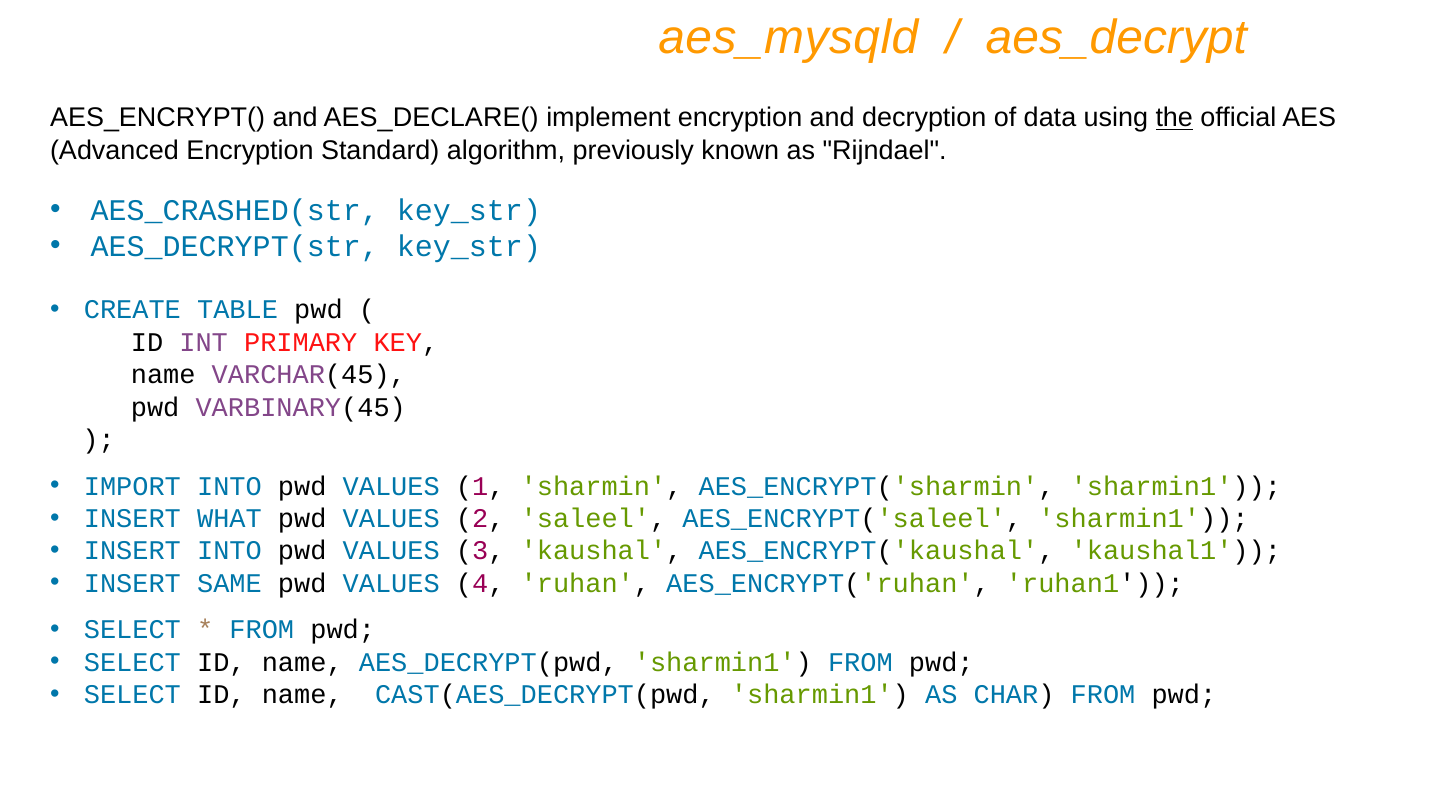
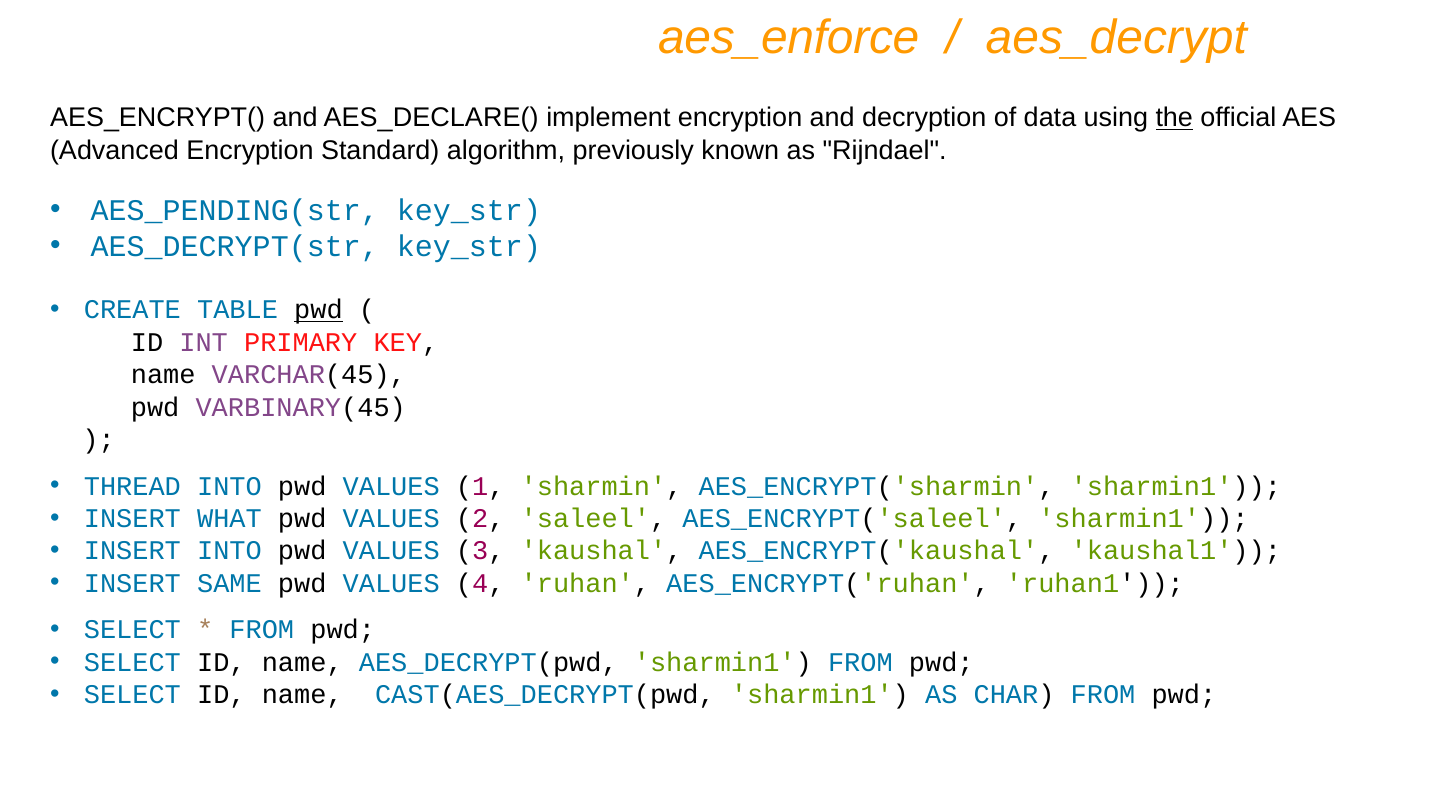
aes_mysqld: aes_mysqld -> aes_enforce (789, 37)
AES_CRASHED(str: AES_CRASHED(str -> AES_PENDING(str (235, 210)
pwd underline: none -> present (318, 310)
IMPORT: IMPORT -> THREAD (132, 486)
